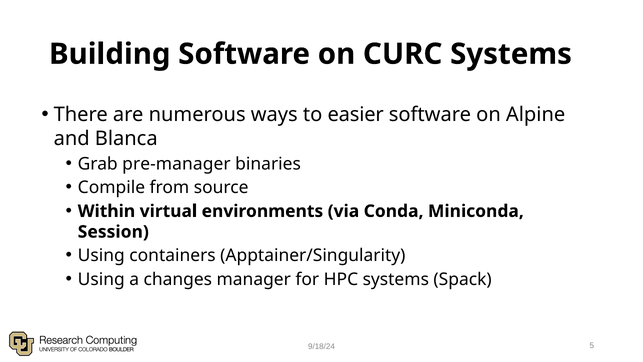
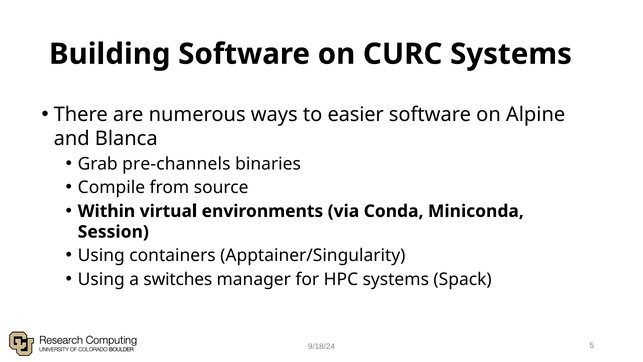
pre-manager: pre-manager -> pre-channels (176, 164)
changes: changes -> switches (178, 279)
